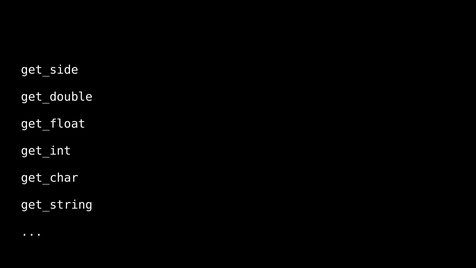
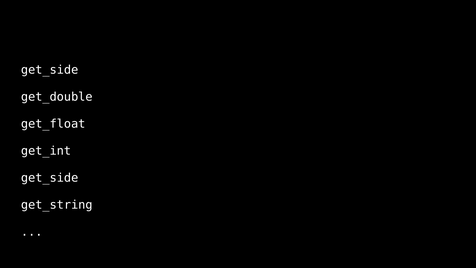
get_char: get_char -> get_side (50, 178)
